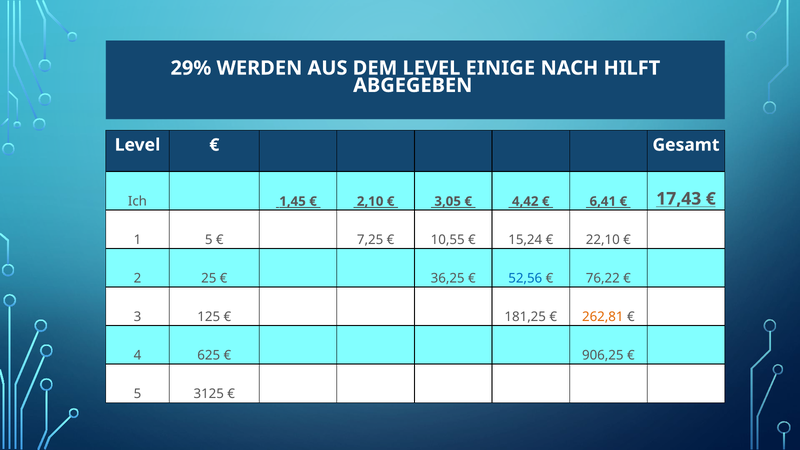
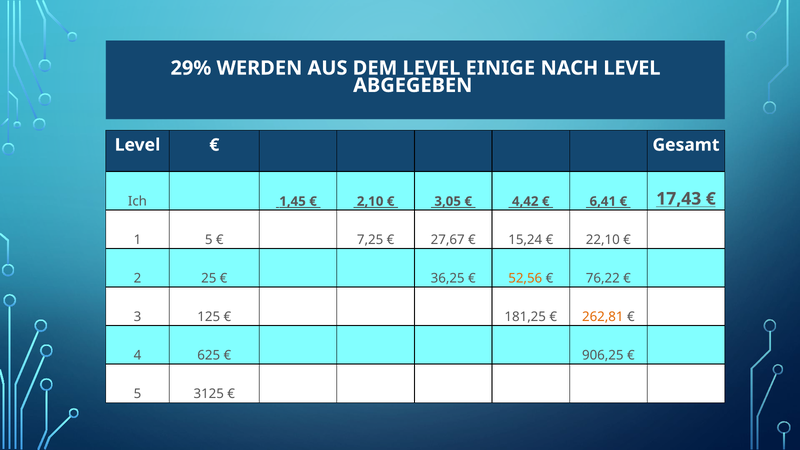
NACH HILFT: HILFT -> LEVEL (632, 68)
10,55: 10,55 -> 27,67 (448, 240)
52,56 colour: blue -> orange (525, 278)
